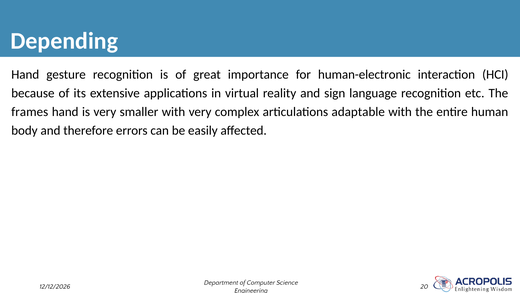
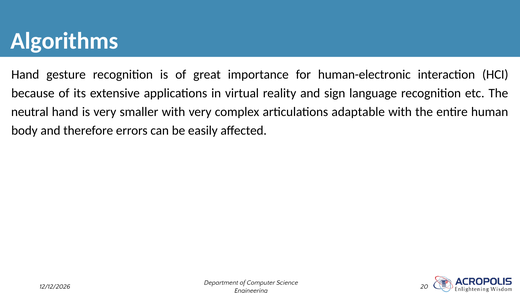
Depending: Depending -> Algorithms (64, 41)
frames: frames -> neutral (30, 112)
